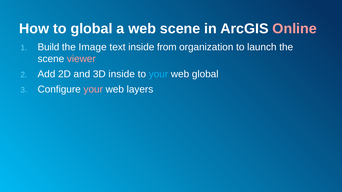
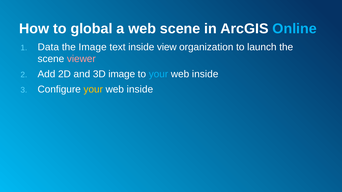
Online colour: pink -> light blue (295, 29)
Build: Build -> Data (48, 47)
from: from -> view (167, 47)
3D inside: inside -> image (122, 74)
global: global -> inside (205, 74)
your colour: pink -> yellow (93, 89)
layers: layers -> inside (140, 89)
